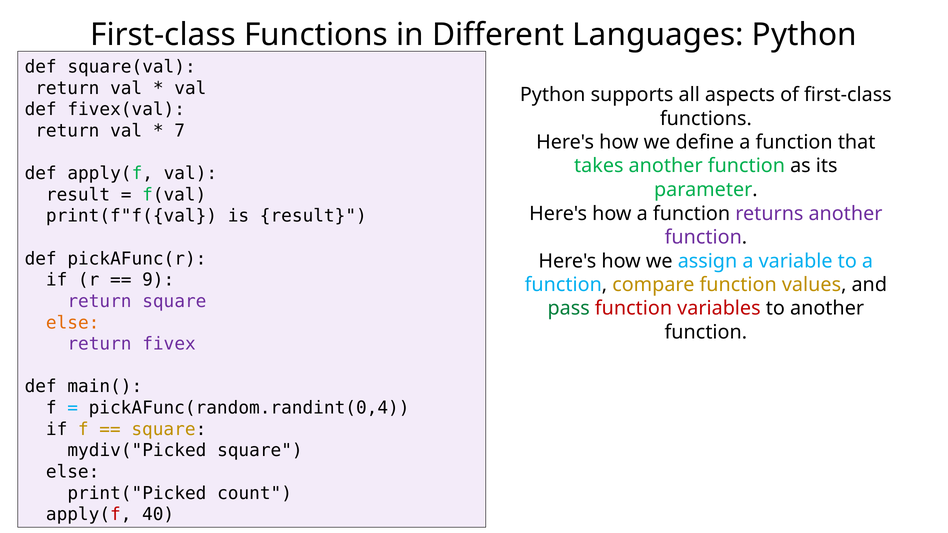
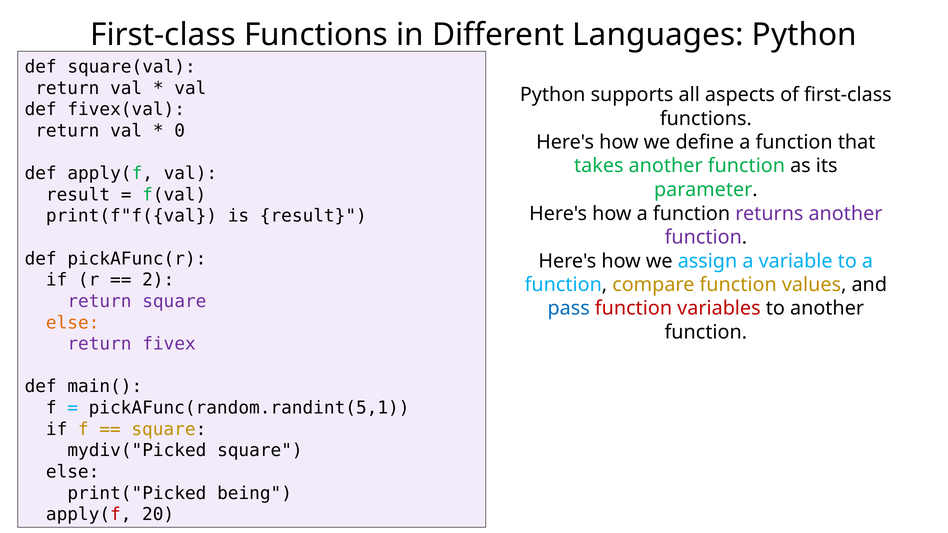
7: 7 -> 0 (180, 131)
9: 9 -> 2 (158, 280)
pass colour: green -> blue (569, 309)
pickAFunc(random.randint(0,4: pickAFunc(random.randint(0,4 -> pickAFunc(random.randint(5,1 (249, 408)
count: count -> being (255, 493)
40: 40 -> 20 (158, 515)
